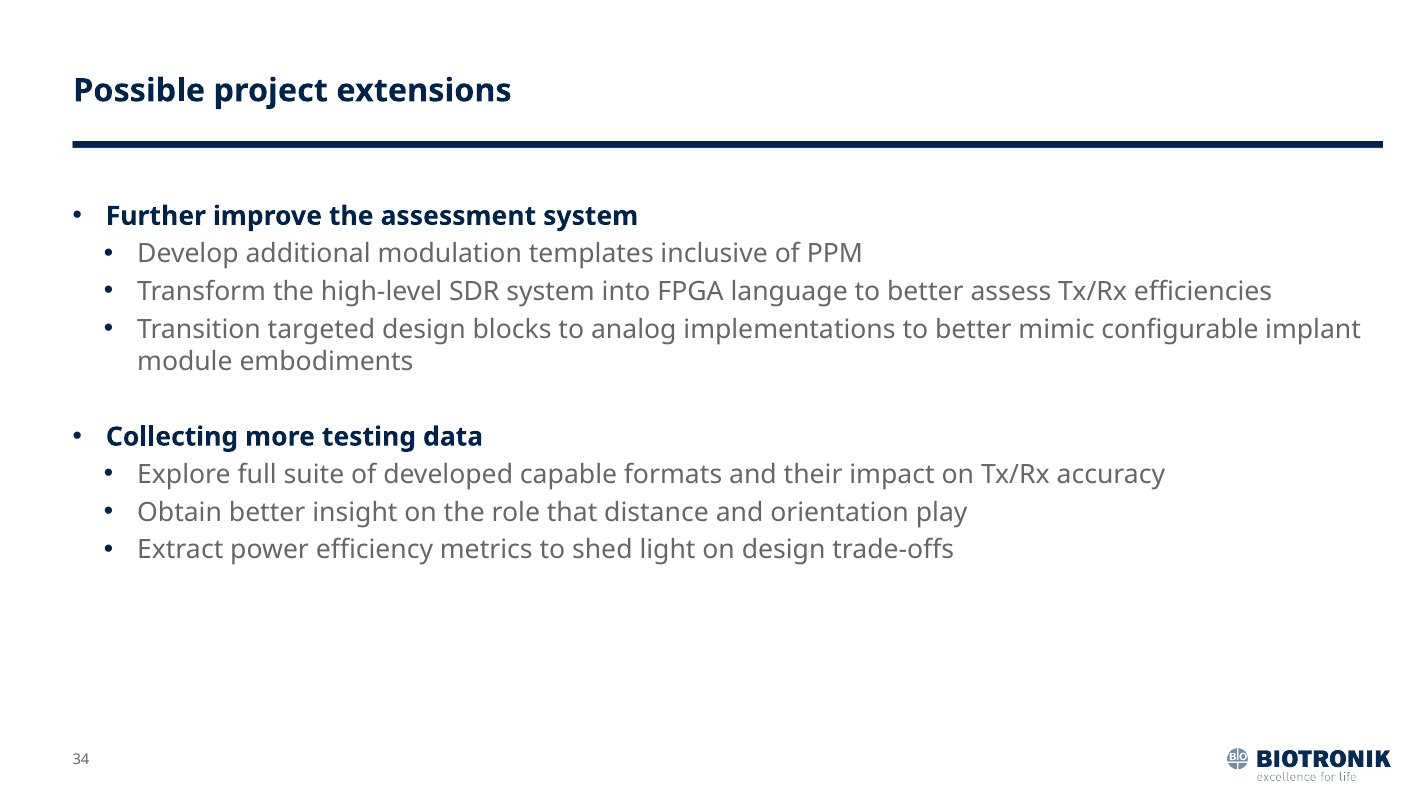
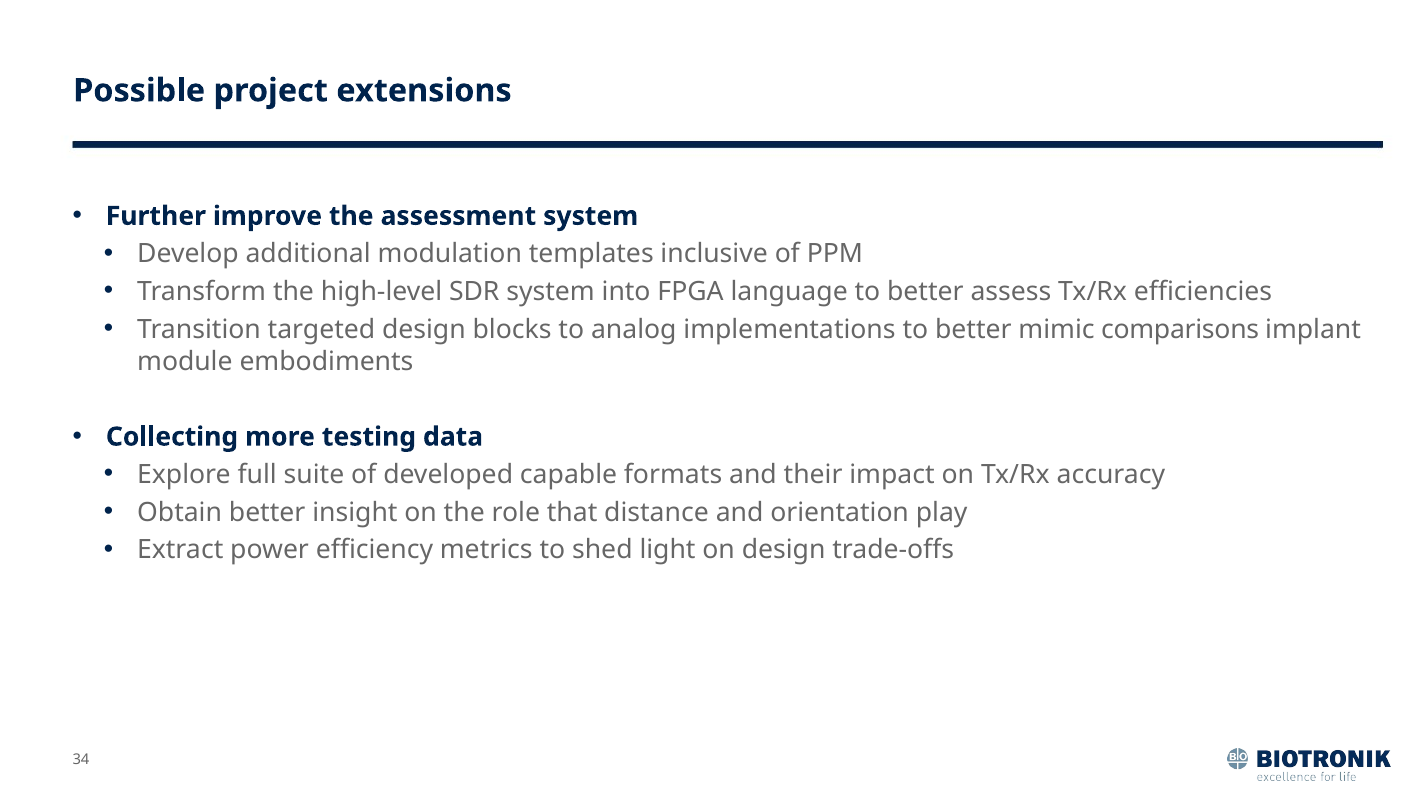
configurable: configurable -> comparisons (1180, 330)
